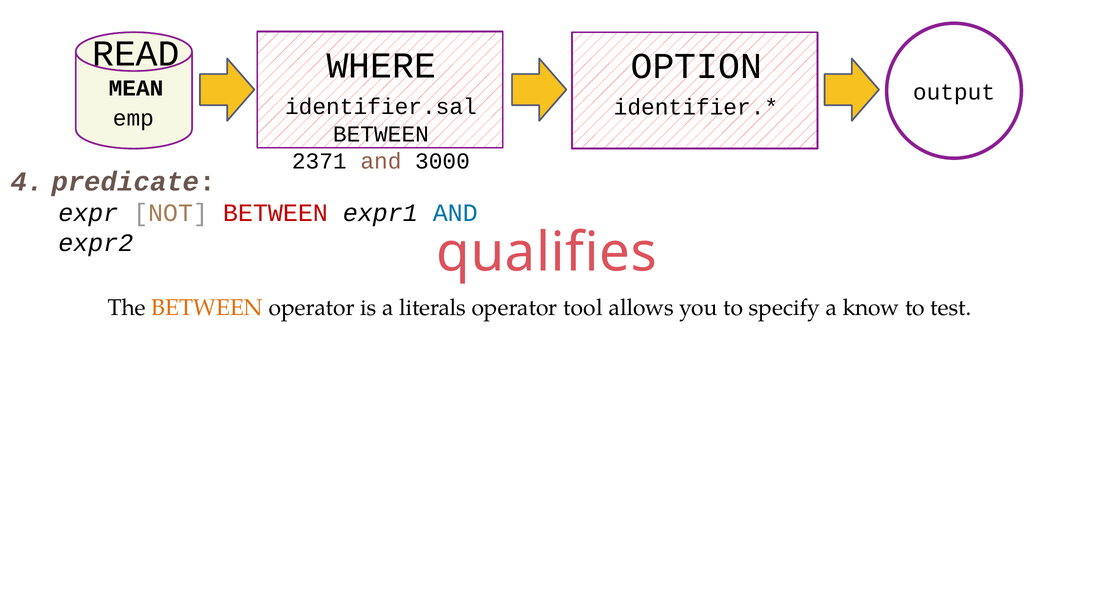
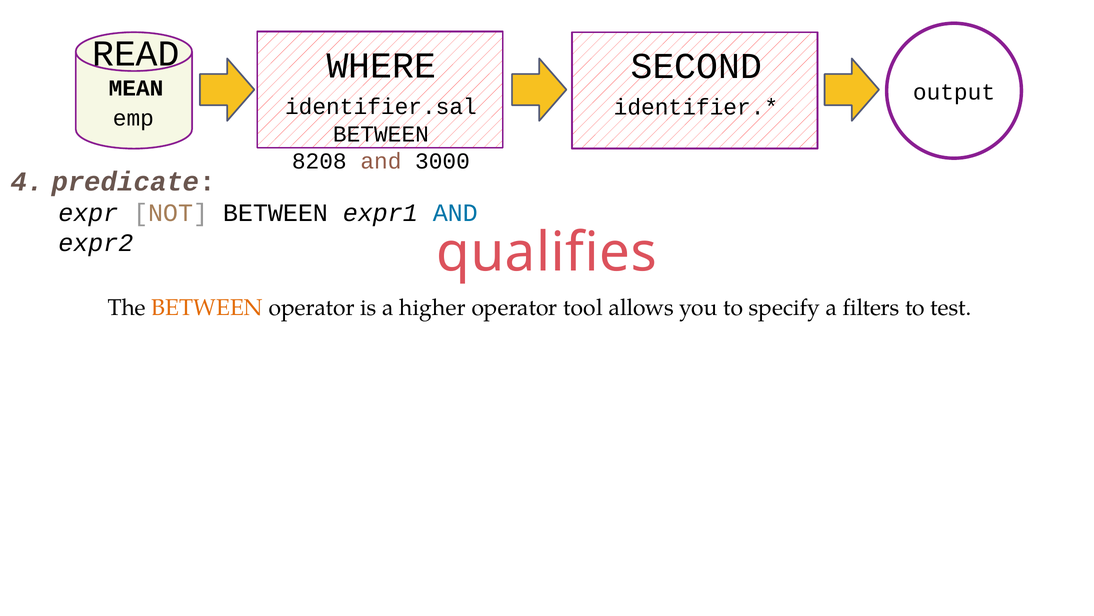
OPTION: OPTION -> SECOND (696, 66)
2371: 2371 -> 8208 (319, 161)
BETWEEN colour: red -> black (275, 213)
literals: literals -> higher (433, 308)
know: know -> filters (871, 308)
